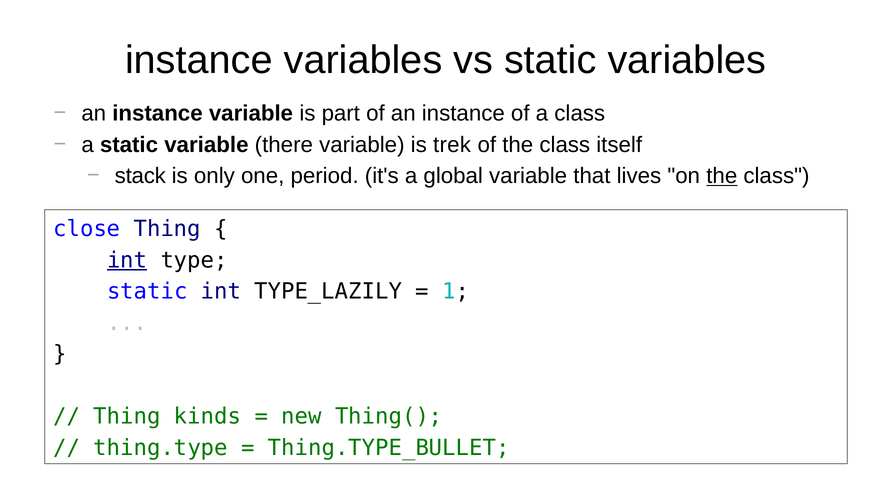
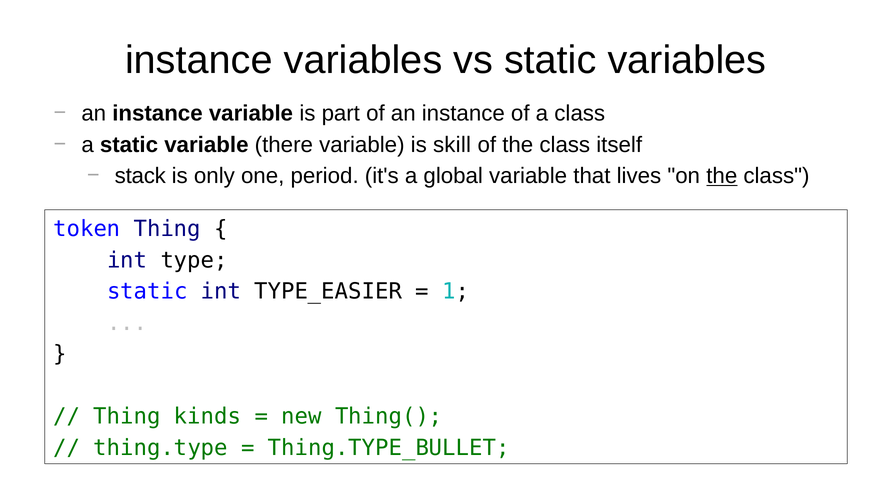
trek: trek -> skill (452, 145)
close: close -> token (87, 229)
int underline: present -> none (127, 260)
TYPE_LAZILY: TYPE_LAZILY -> TYPE_EASIER (328, 291)
